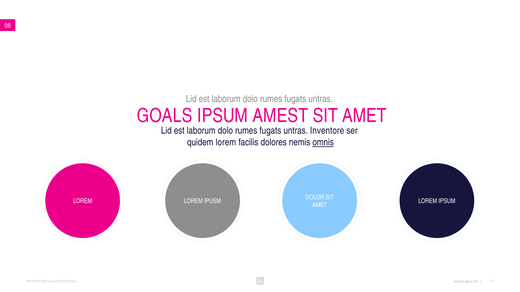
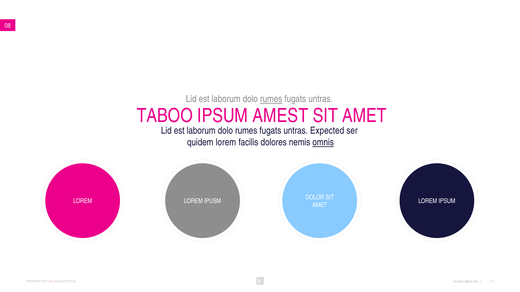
rumes underline: none -> present (271, 99)
GOALS: GOALS -> TABOO (165, 116)
Inventore: Inventore -> Expected (327, 131)
